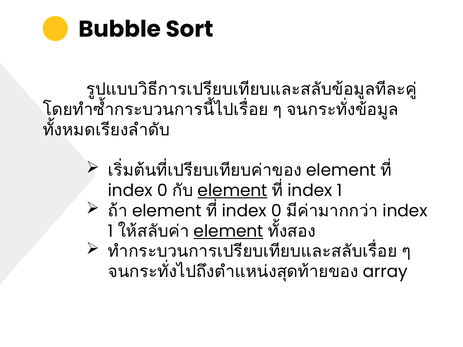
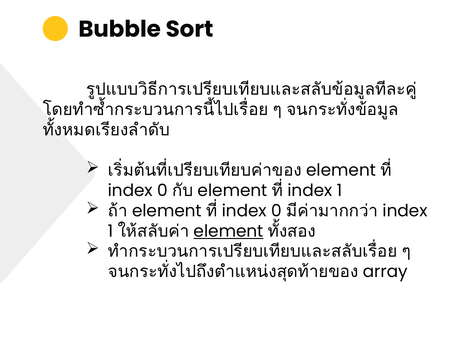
element underline: present -> none (233, 191)
